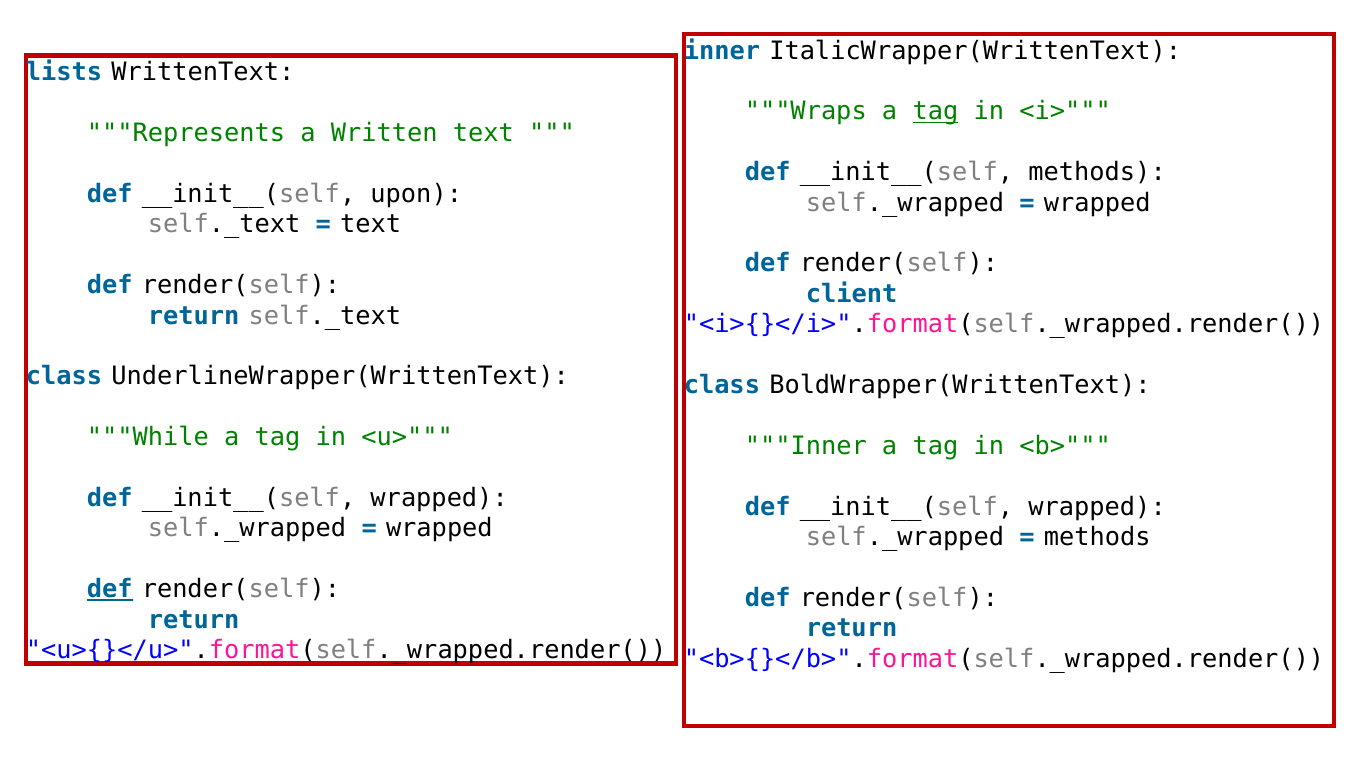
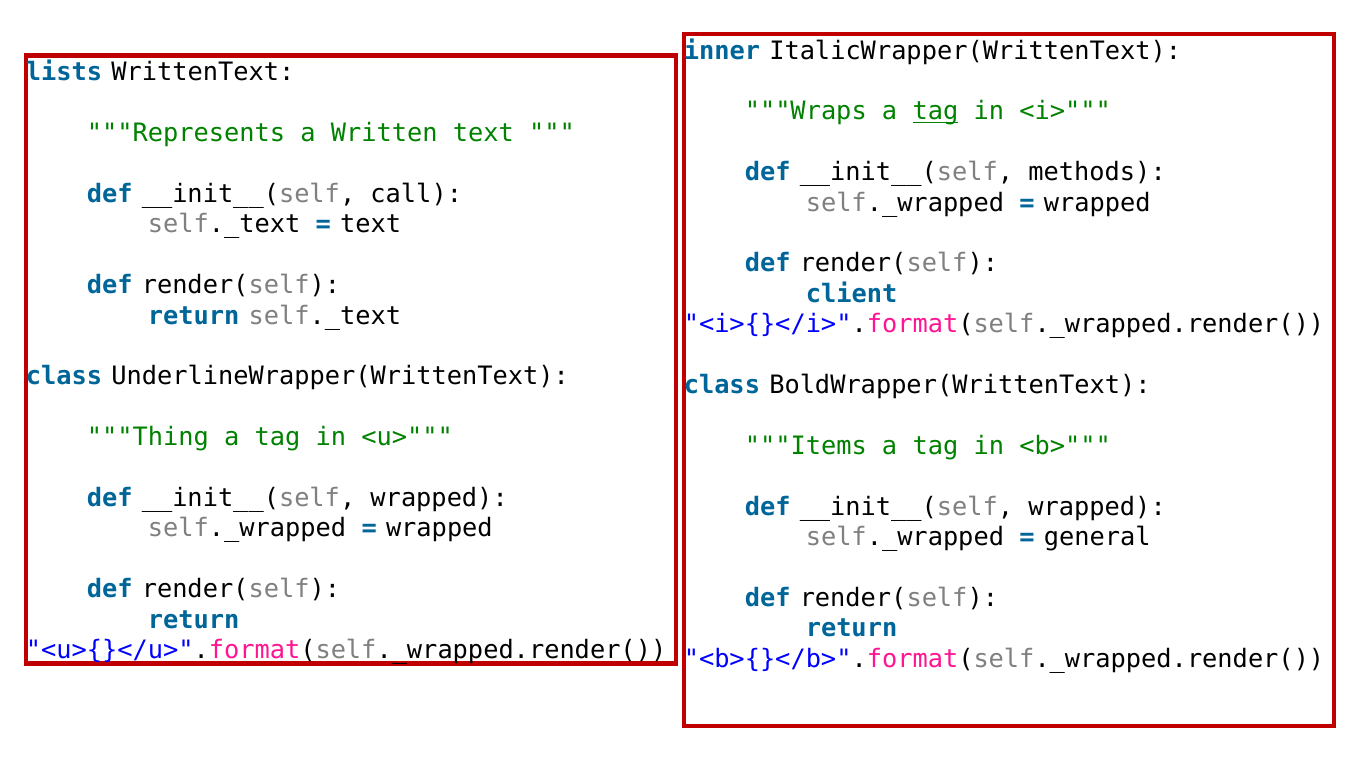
upon: upon -> call (416, 194)
While: While -> Thing (148, 438)
Inner: Inner -> Items (806, 446)
methods: methods -> general (1097, 537)
def underline: present -> none (110, 590)
